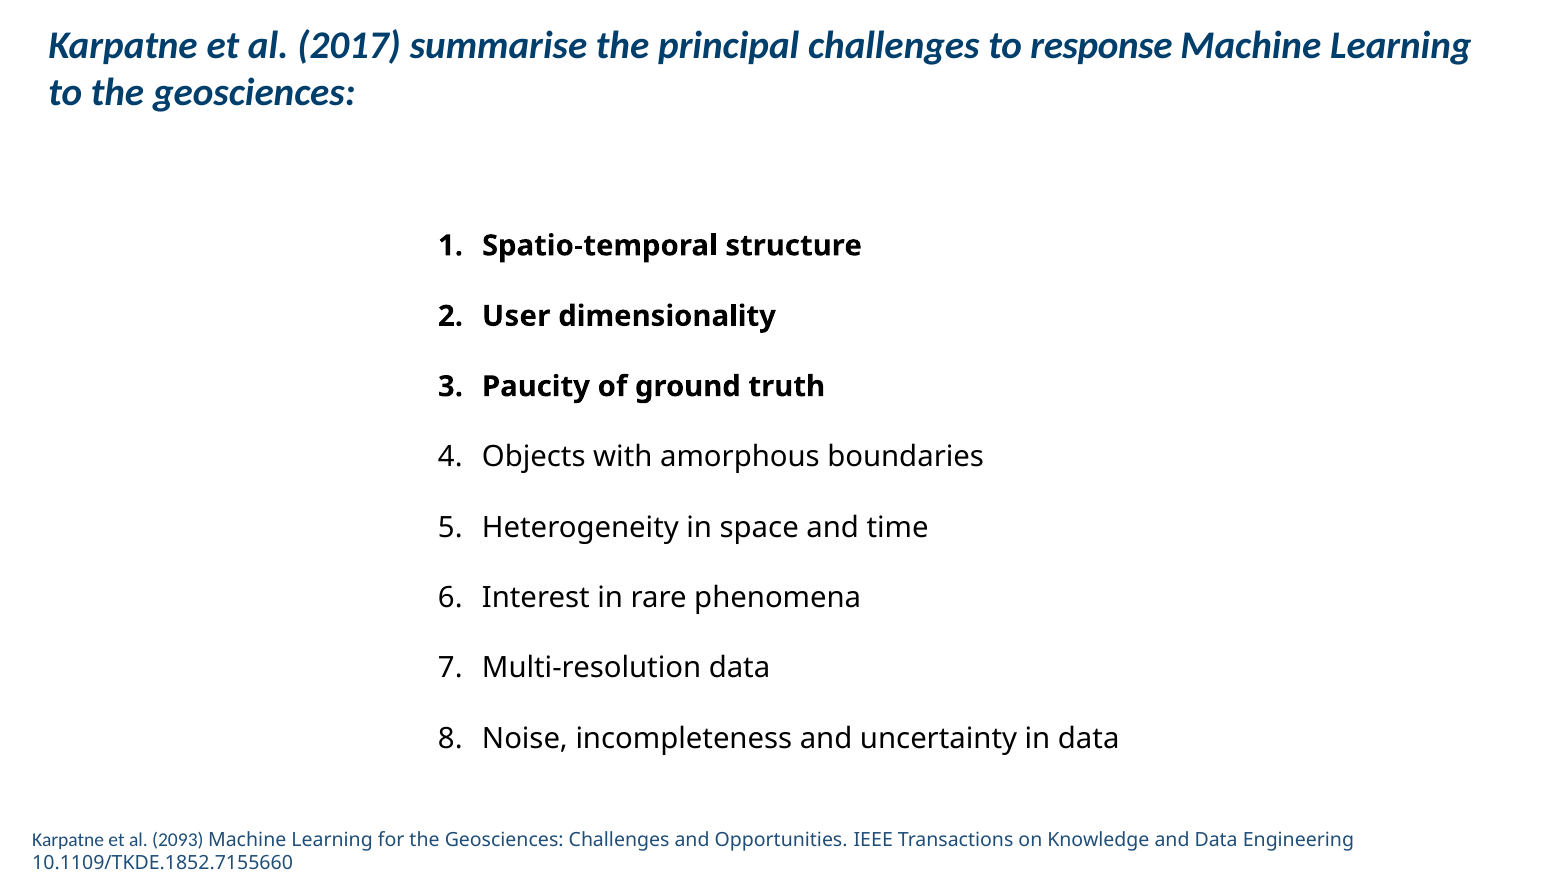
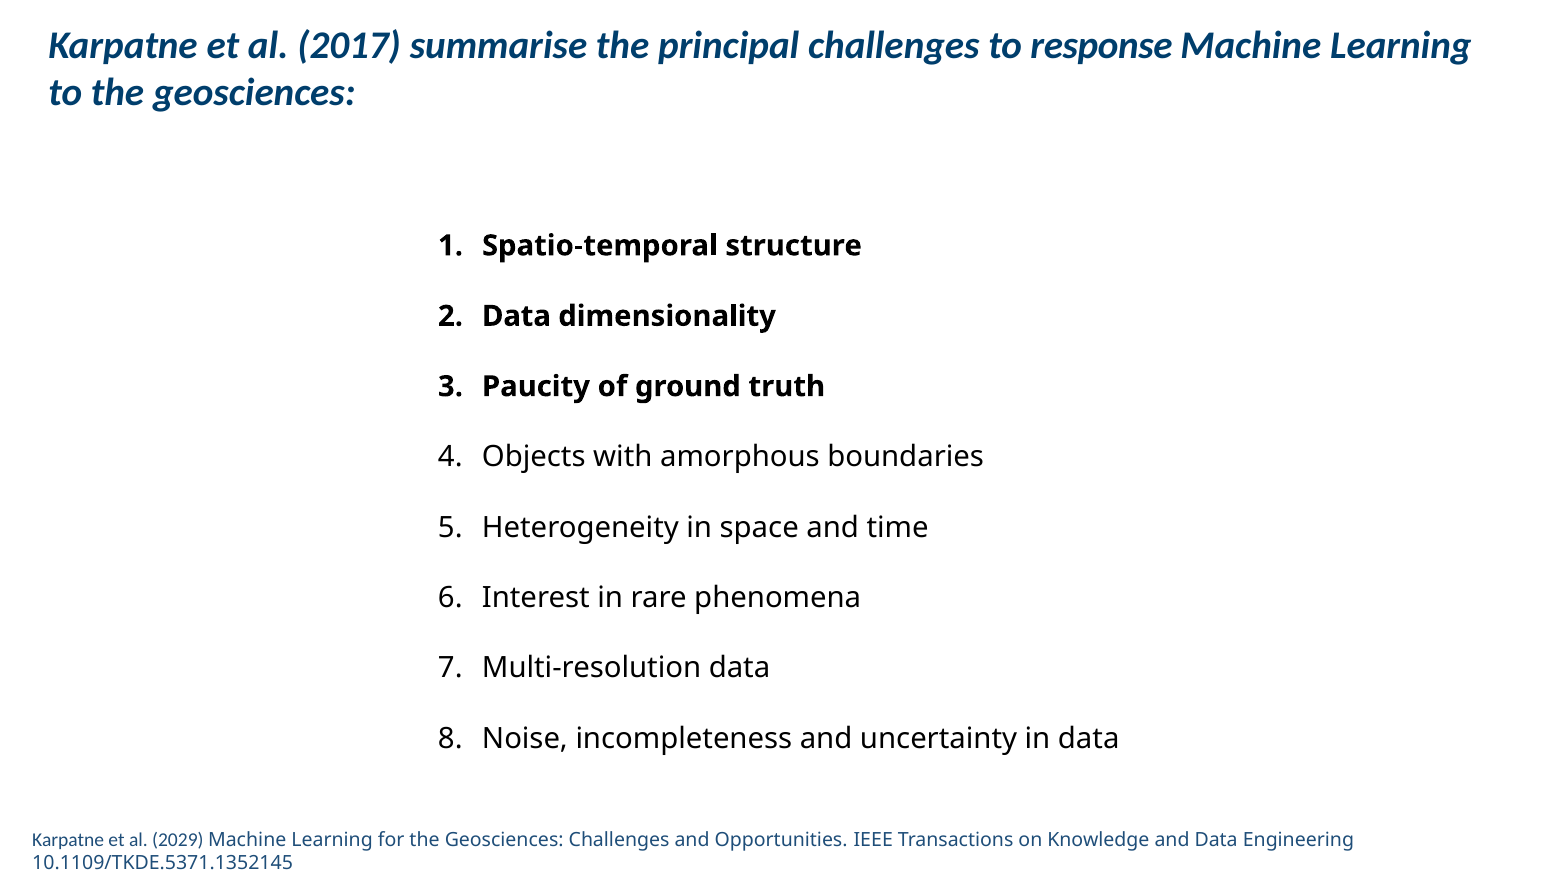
User: User -> Data (516, 316)
2093: 2093 -> 2029 (178, 839)
10.1109/TKDE.1852.7155660: 10.1109/TKDE.1852.7155660 -> 10.1109/TKDE.5371.1352145 (163, 863)
